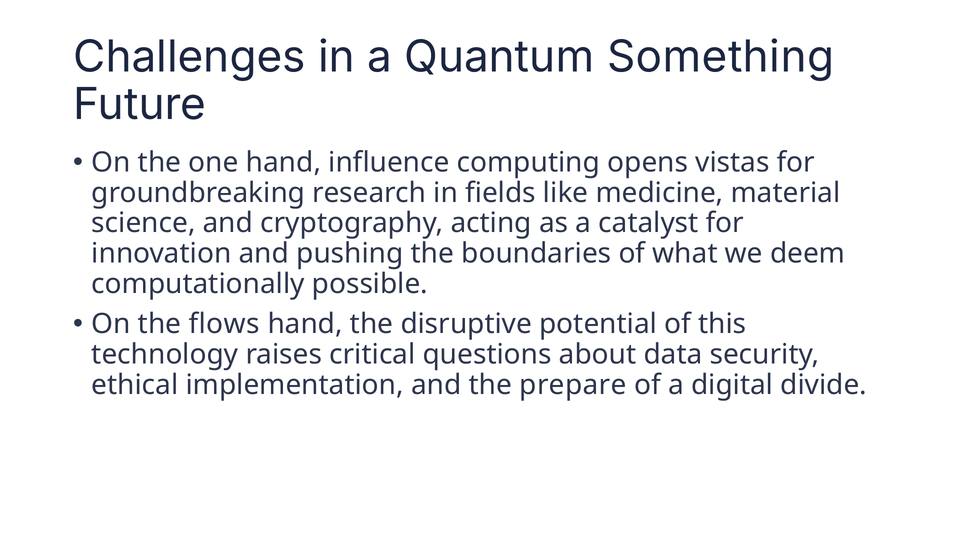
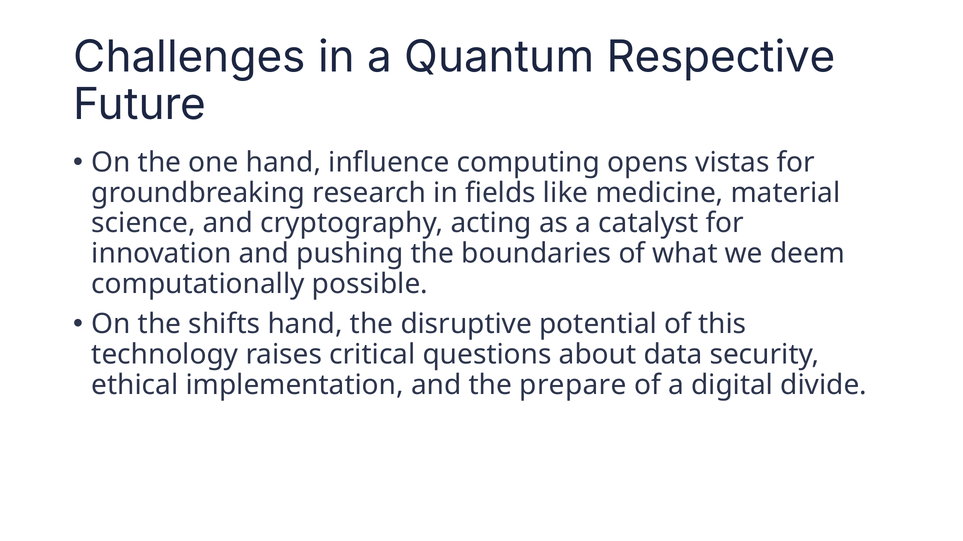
Something: Something -> Respective (721, 57)
flows: flows -> shifts (224, 325)
